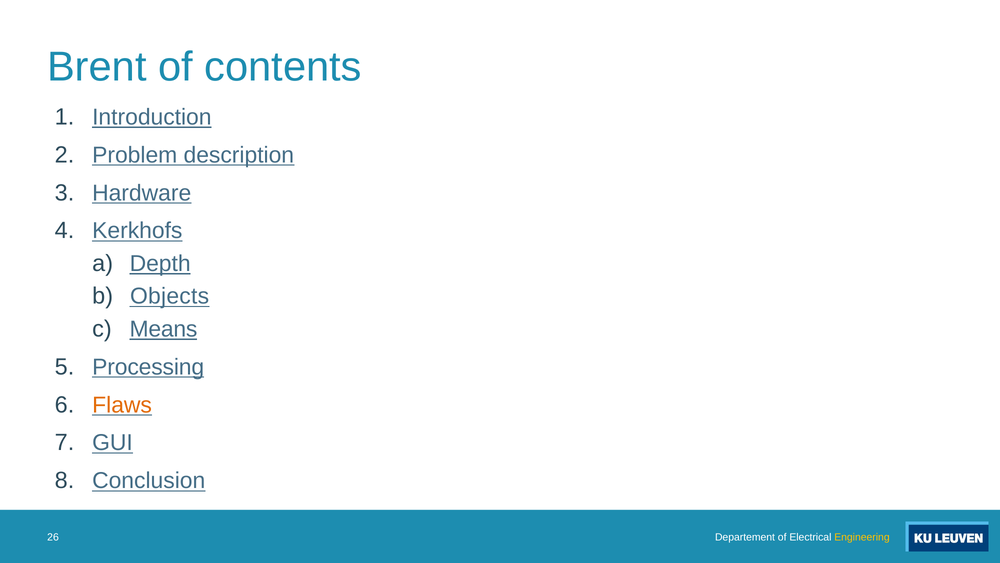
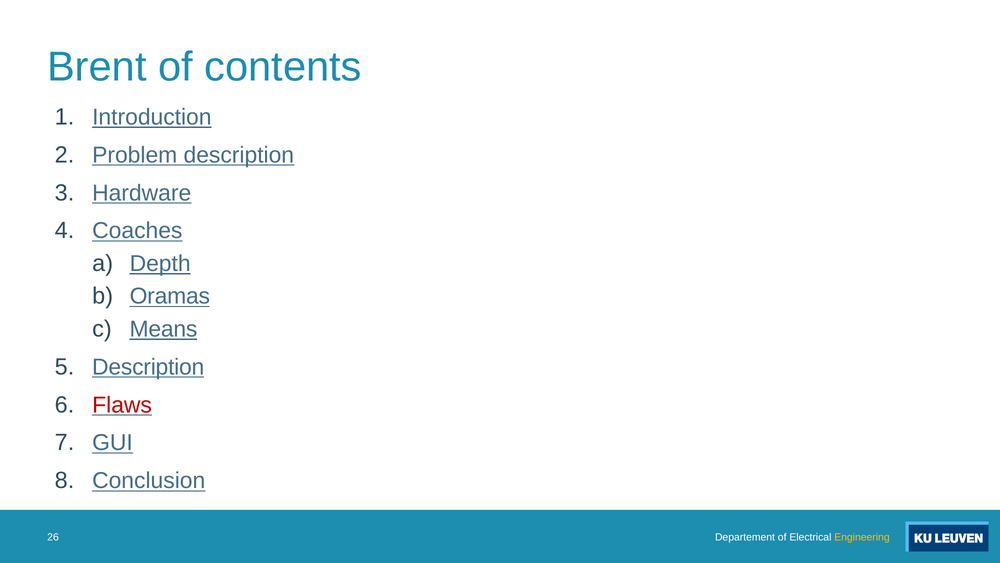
Kerkhofs: Kerkhofs -> Coaches (137, 231)
Objects: Objects -> Oramas (170, 296)
Processing: Processing -> Description (148, 367)
Flaws colour: orange -> red (122, 405)
